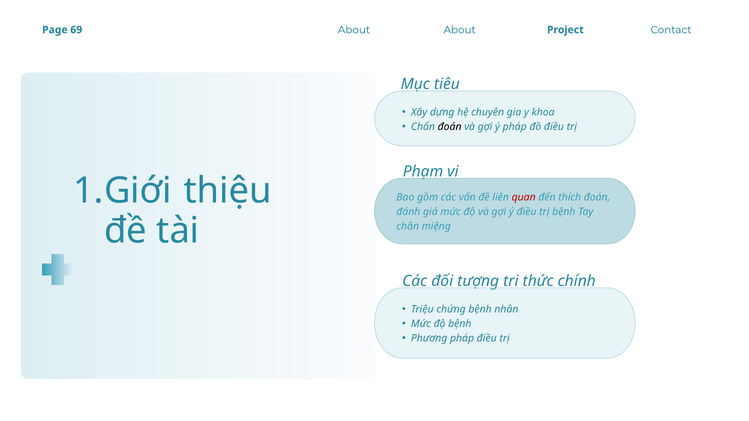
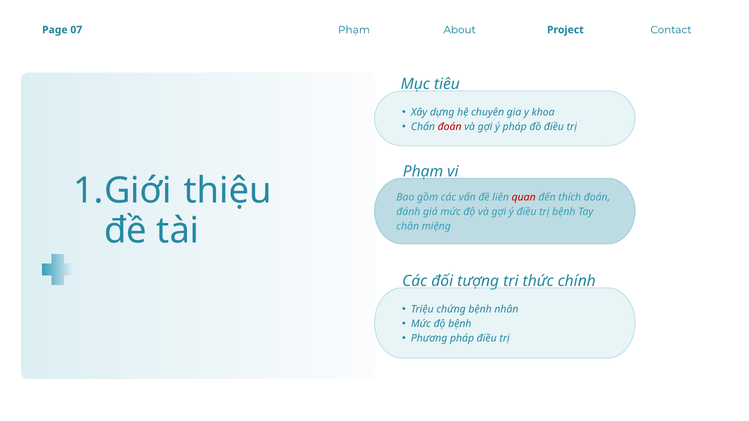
About: About -> Phạm (354, 30)
69: 69 -> 07 (76, 30)
đoán colour: black -> red (450, 127)
